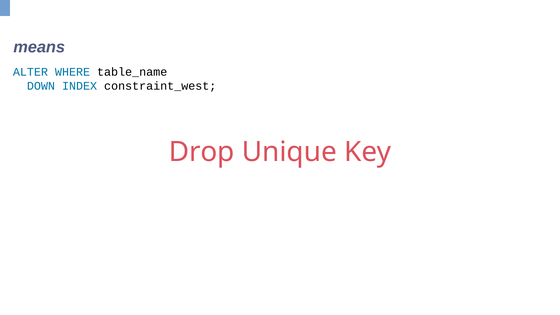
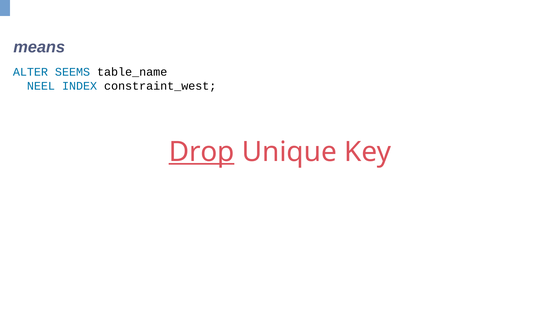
WHERE: WHERE -> SEEMS (73, 72)
DOWN: DOWN -> NEEL (41, 86)
Drop underline: none -> present (202, 152)
